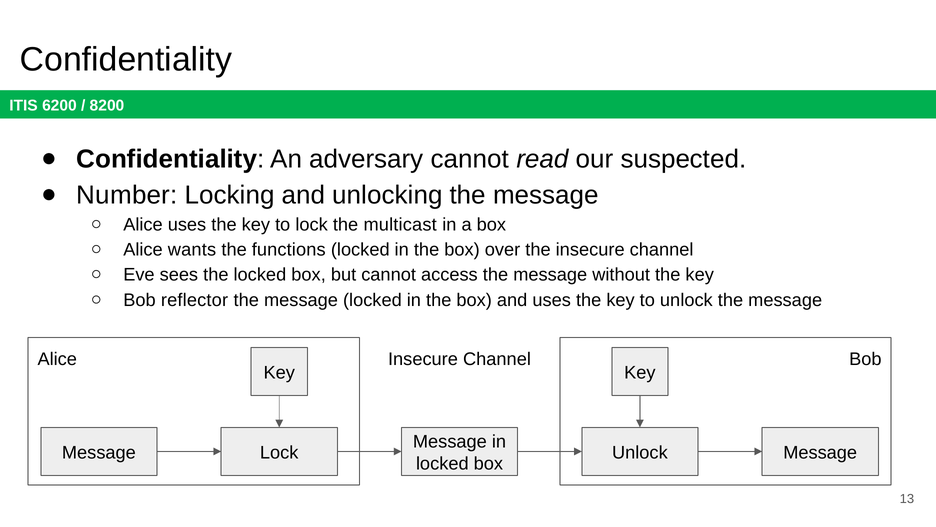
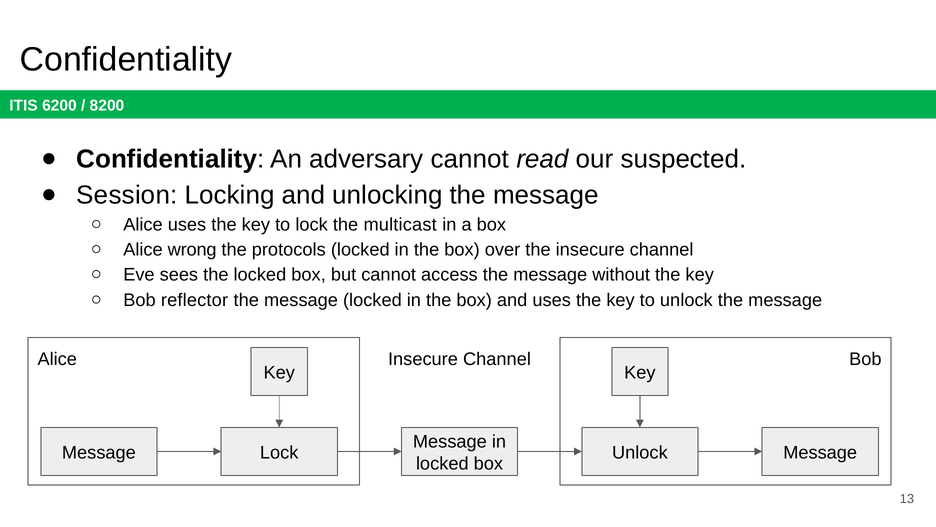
Number: Number -> Session (127, 195)
wants: wants -> wrong (192, 250)
functions: functions -> protocols (289, 250)
